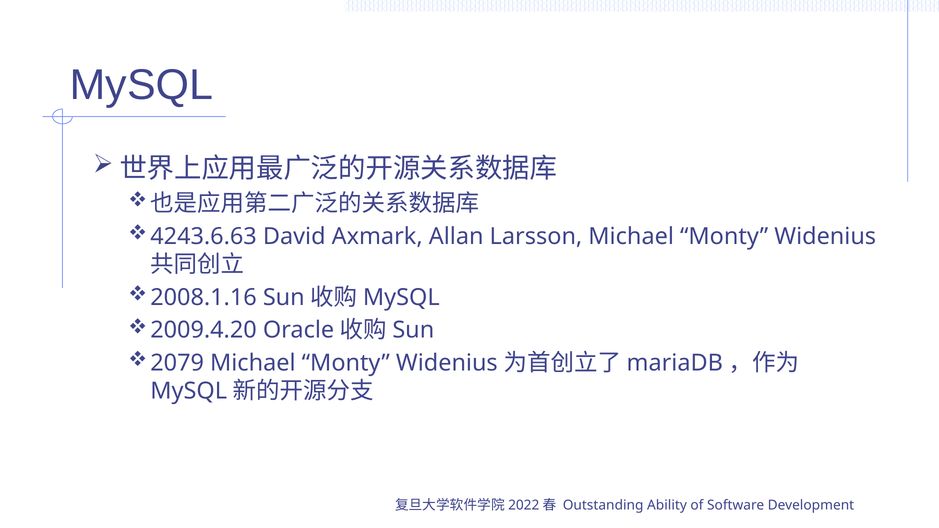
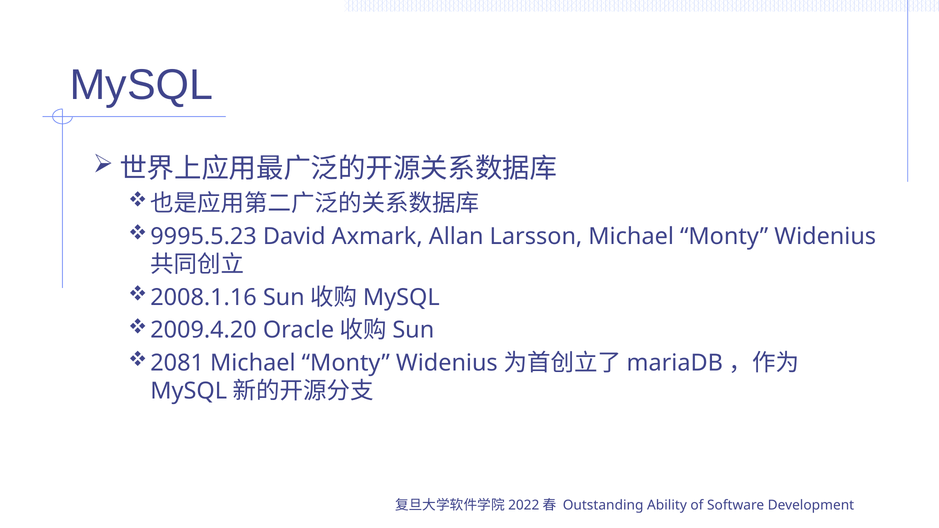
4243.6.63: 4243.6.63 -> 9995.5.23 (204, 236)
2079: 2079 -> 2081 (177, 363)
